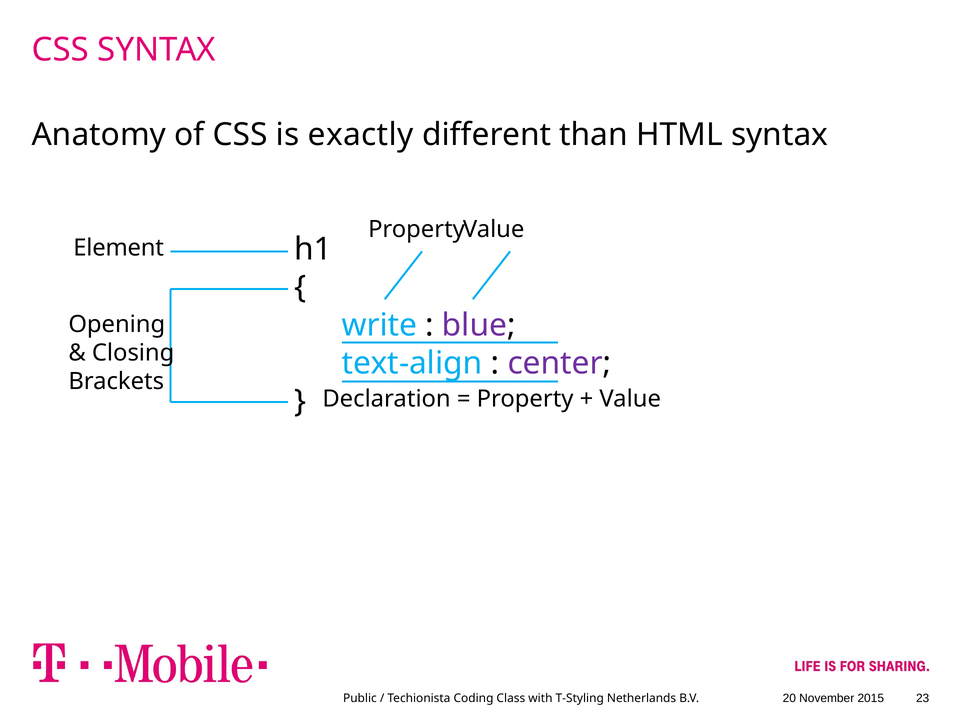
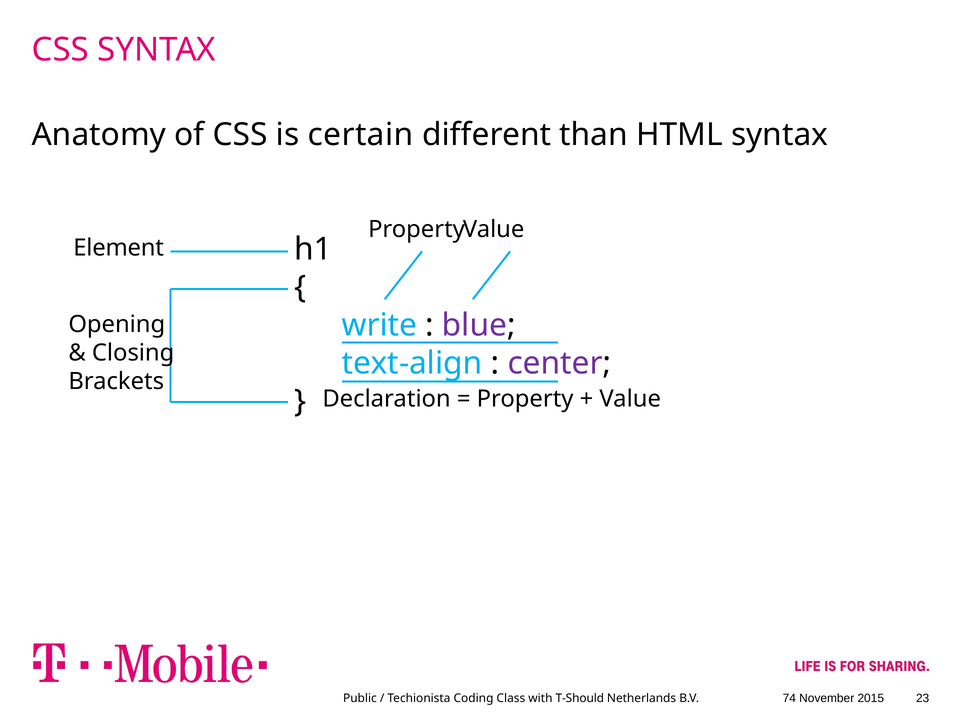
exactly: exactly -> certain (361, 135)
T-Styling: T-Styling -> T-Should (580, 699)
20: 20 -> 74 (789, 699)
